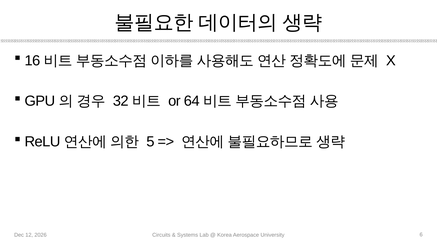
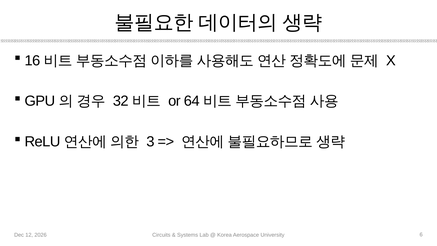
5: 5 -> 3 (150, 142)
